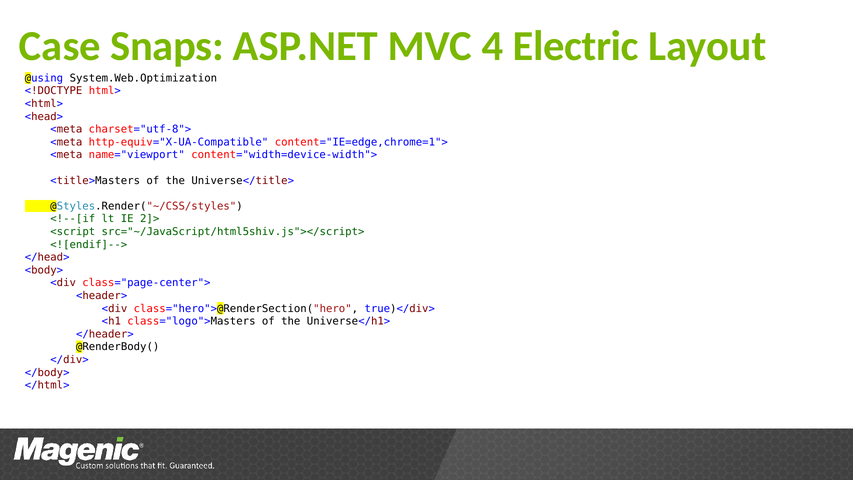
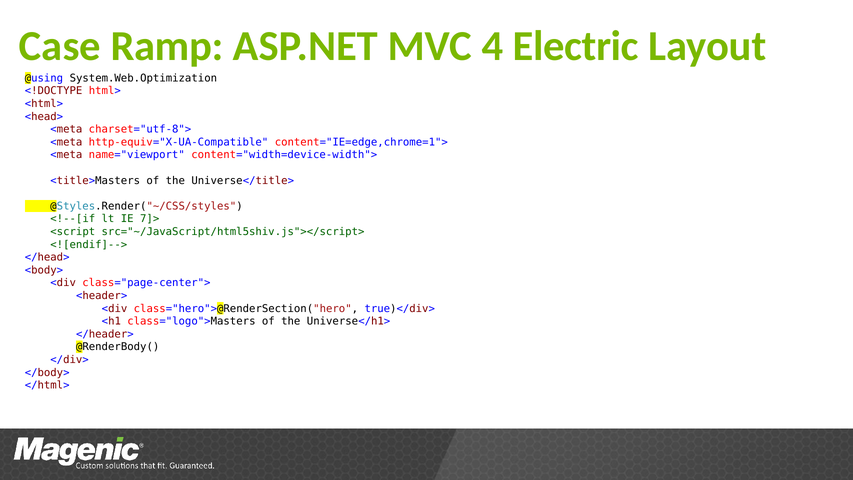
Snaps: Snaps -> Ramp (167, 46)
2]>: 2]> -> 7]> (150, 219)
